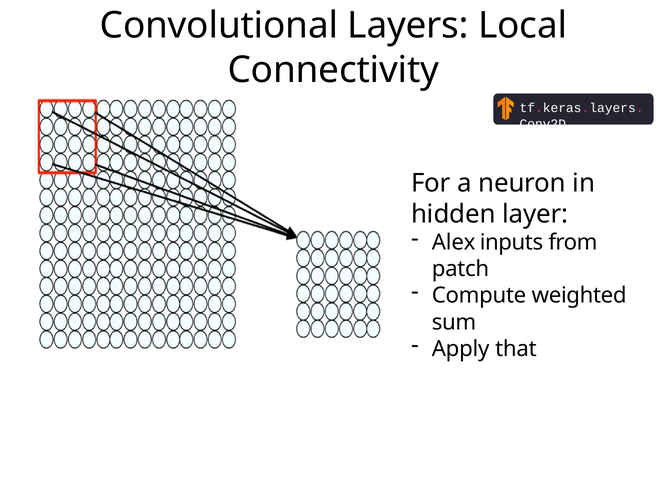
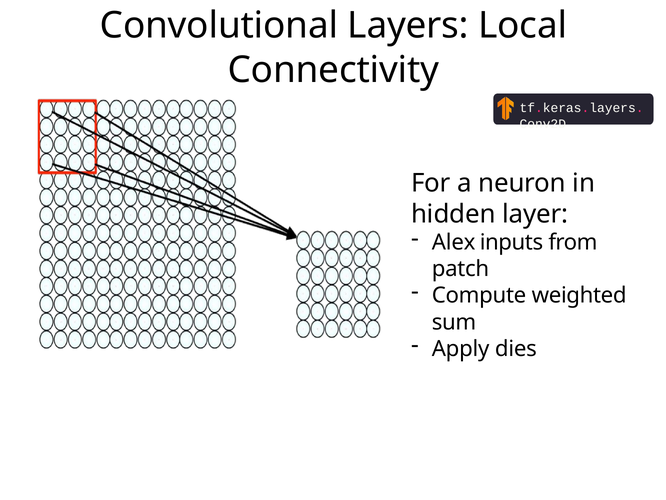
that: that -> dies (516, 349)
